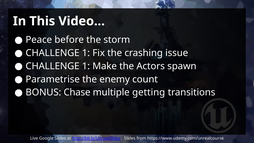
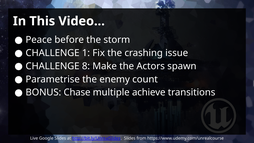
1: 1 -> 8 (86, 66)
getting: getting -> achieve (149, 92)
